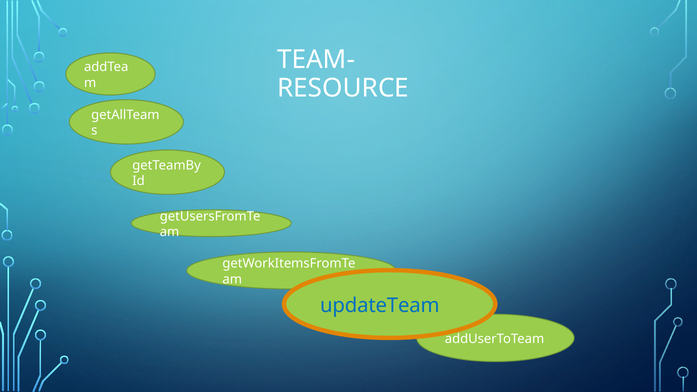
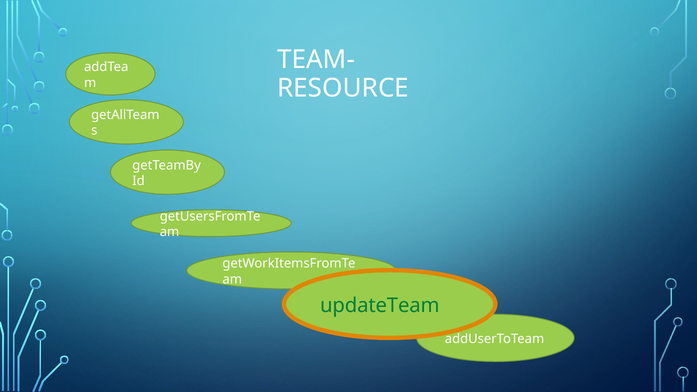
updateTeam colour: blue -> green (380, 305)
